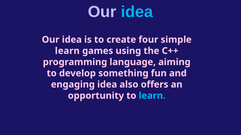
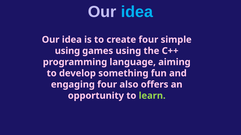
learn: learn -> using (67, 51)
engaging idea: idea -> four (107, 85)
learn colour: light blue -> light green (152, 96)
